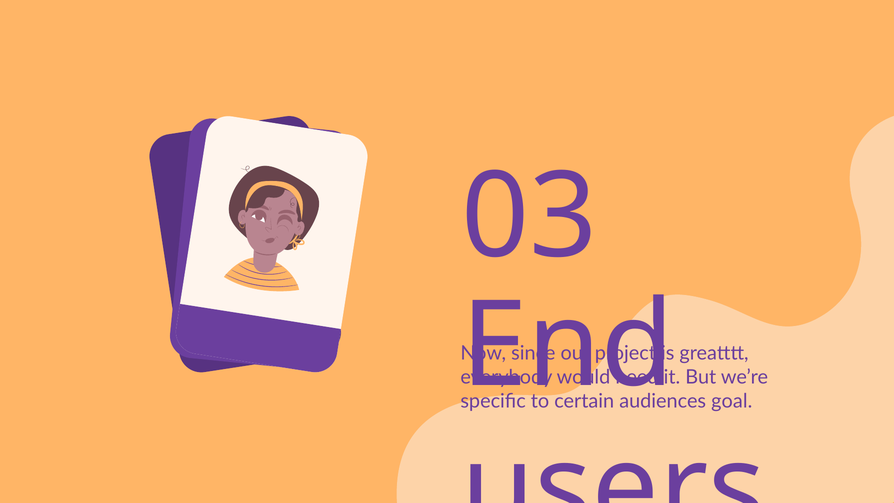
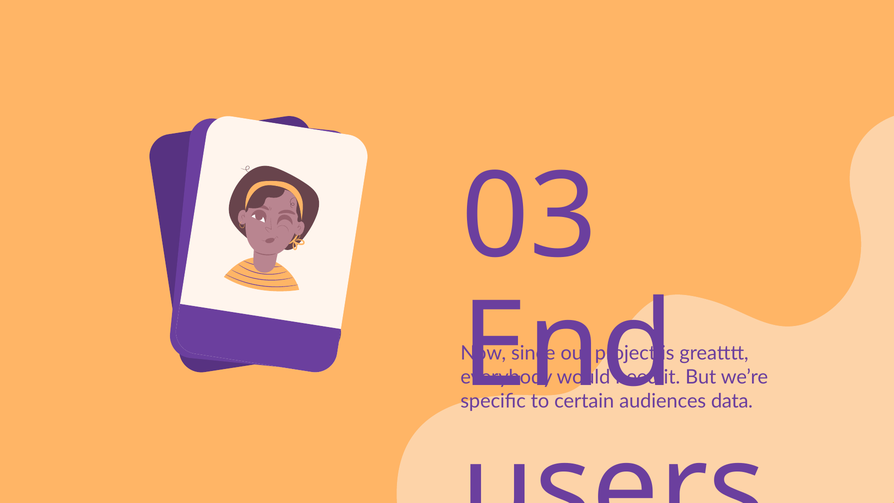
goal: goal -> data (732, 401)
